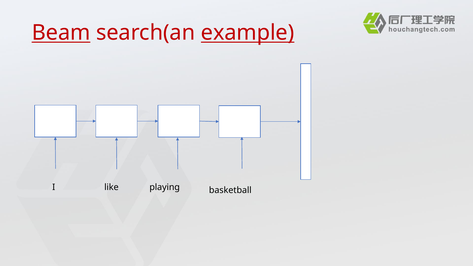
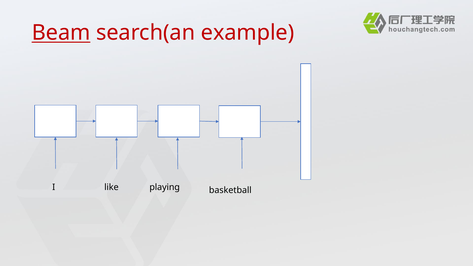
example underline: present -> none (248, 33)
